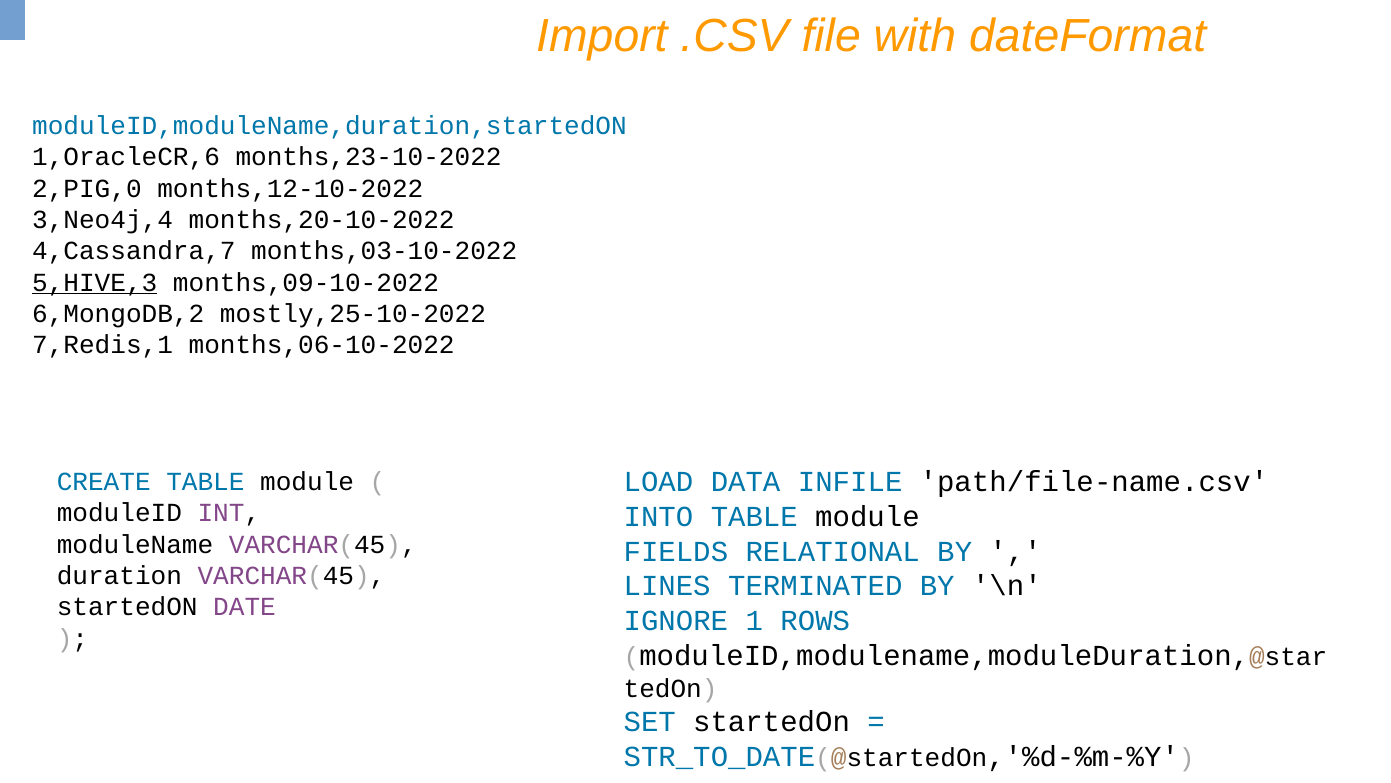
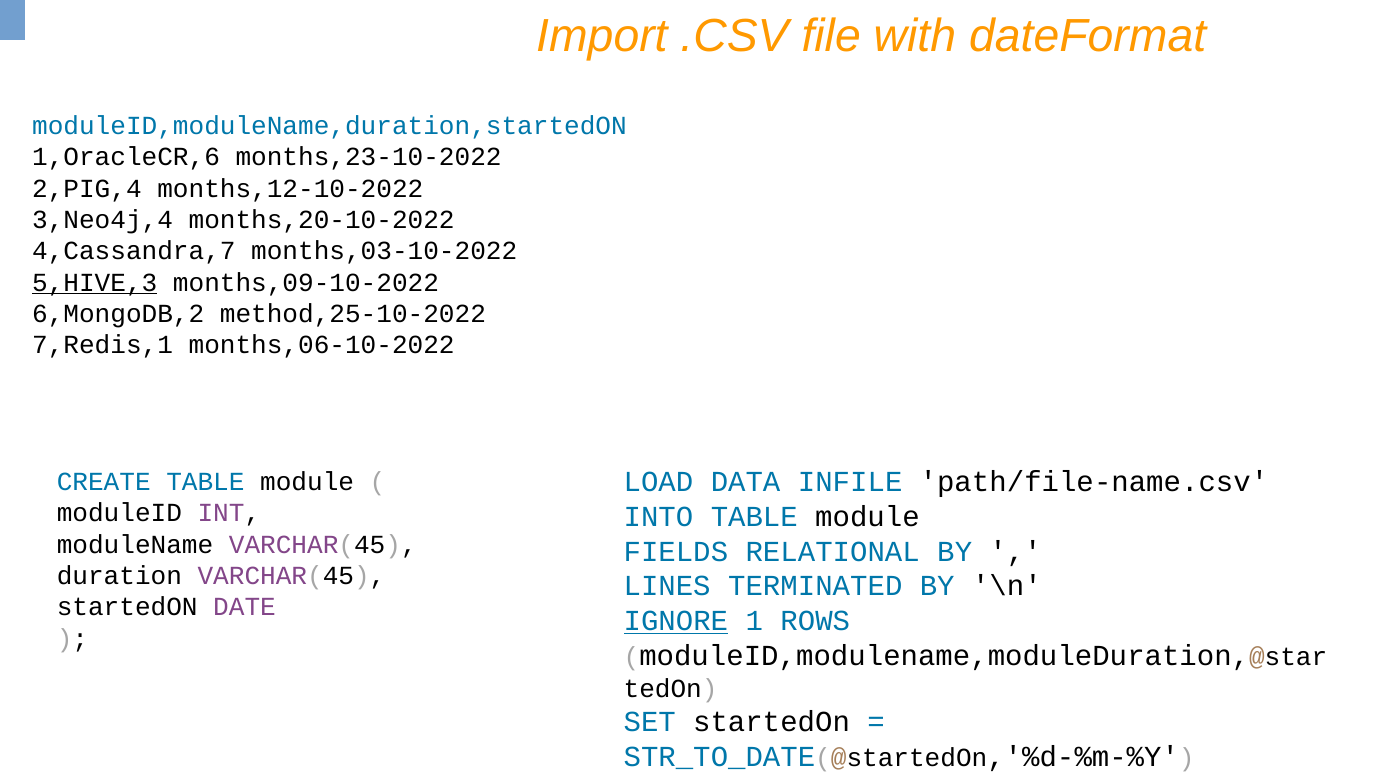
2,PIG,0: 2,PIG,0 -> 2,PIG,4 (87, 188)
mostly,25-10-2022: mostly,25-10-2022 -> method,25-10-2022 (353, 314)
IGNORE underline: none -> present (676, 621)
